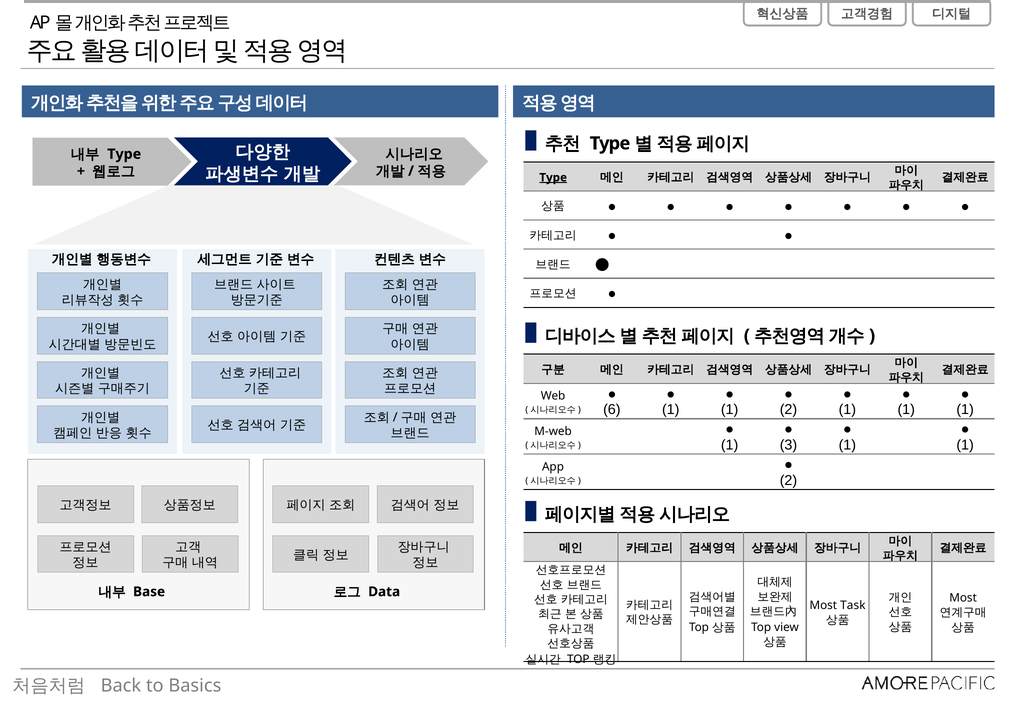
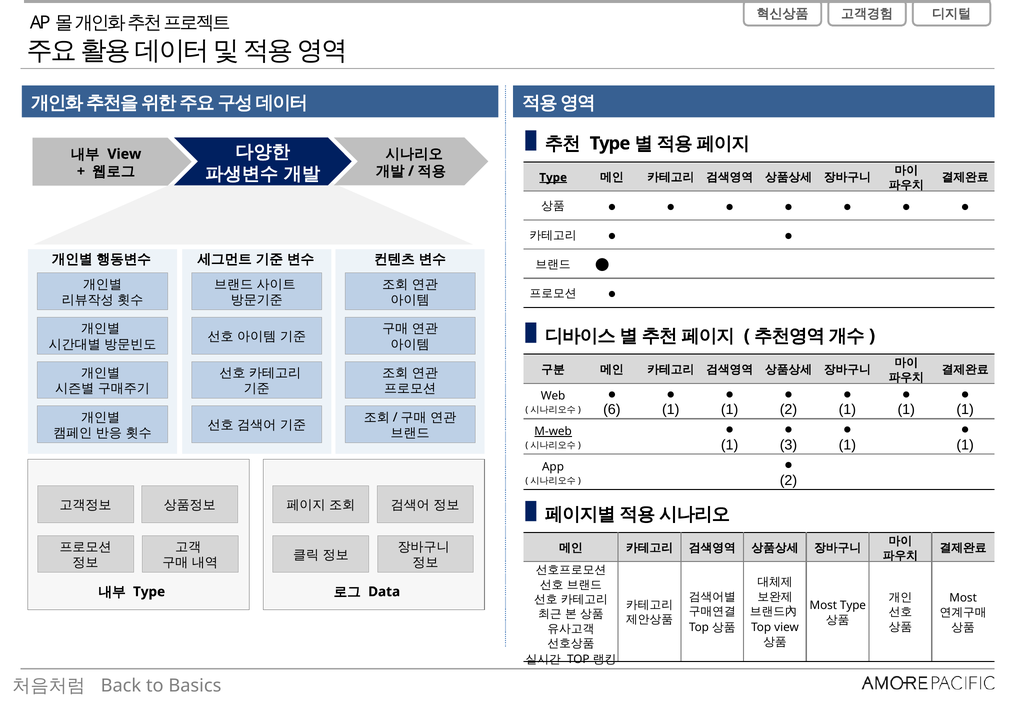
Type: Type -> View (124, 154)
M-web underline: none -> present (553, 431)
Base: Base -> Type (149, 591)
Most Task: Task -> Type (853, 605)
